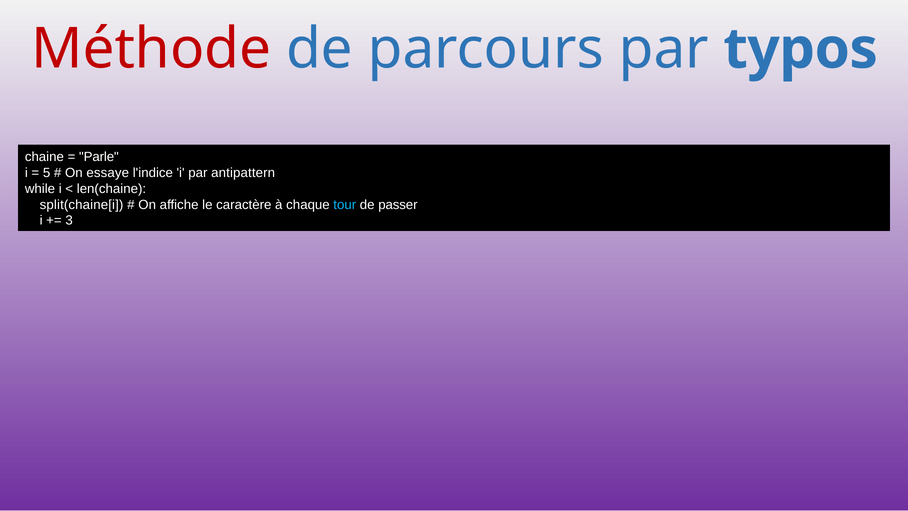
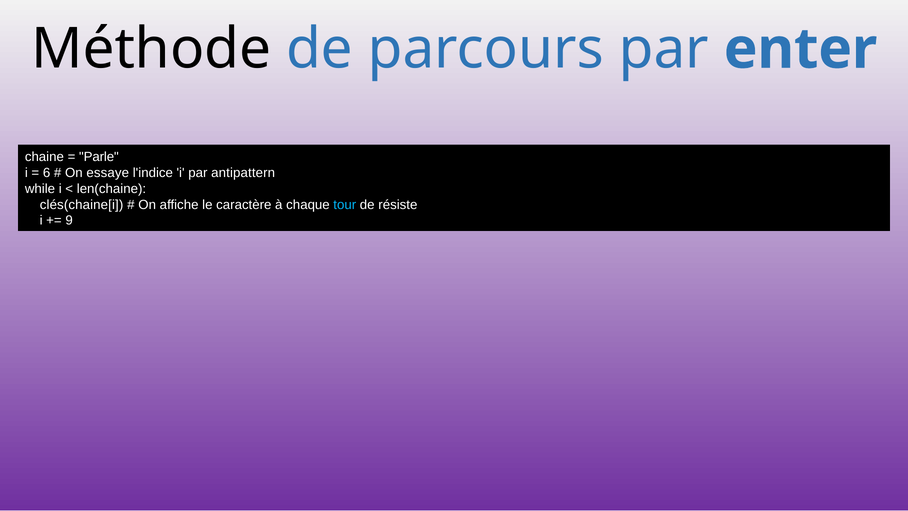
Méthode colour: red -> black (151, 49)
typos: typos -> enter (800, 49)
5: 5 -> 6 (47, 173)
split(chaine[i: split(chaine[i -> clés(chaine[i (82, 205)
passer: passer -> résiste (398, 205)
3: 3 -> 9 (69, 220)
